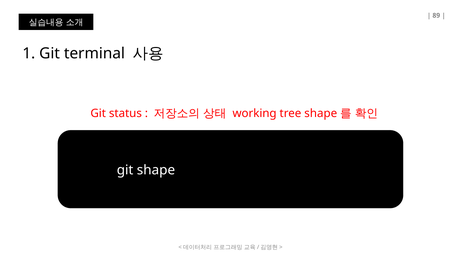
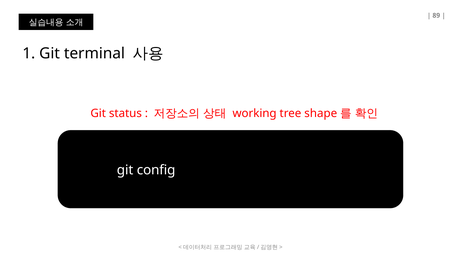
git shape: shape -> config (156, 170)
